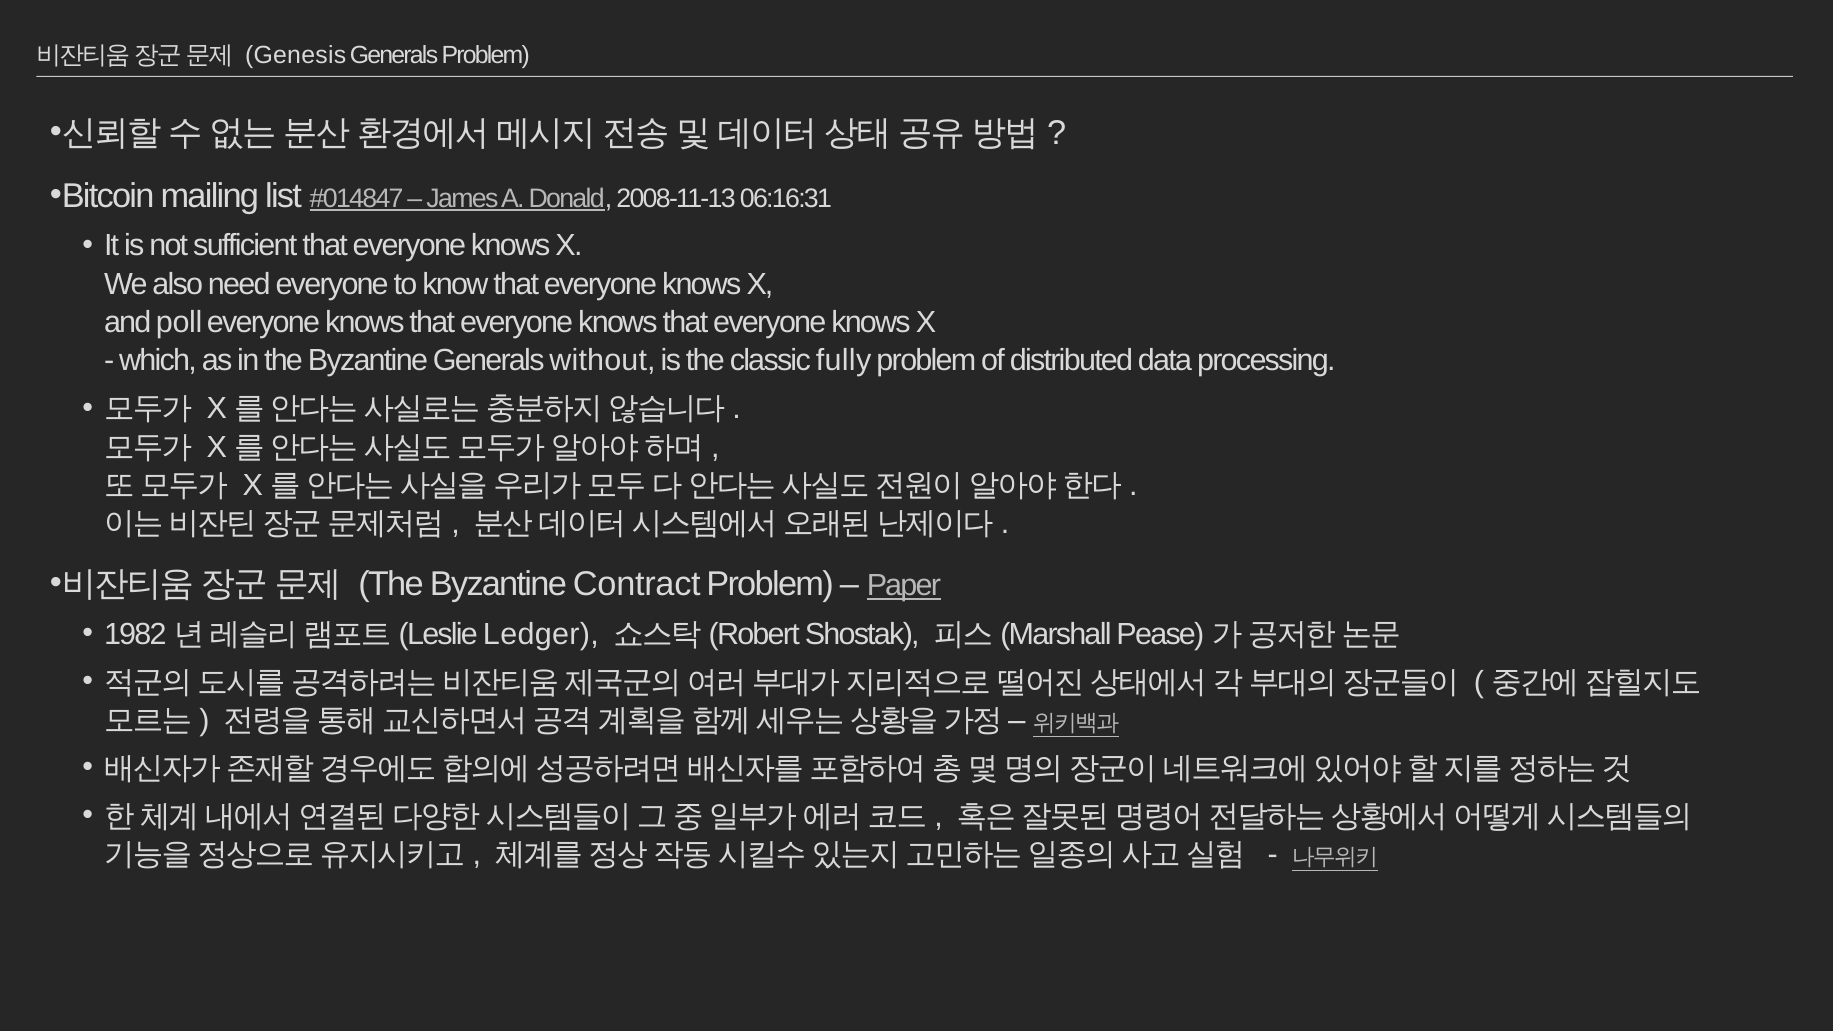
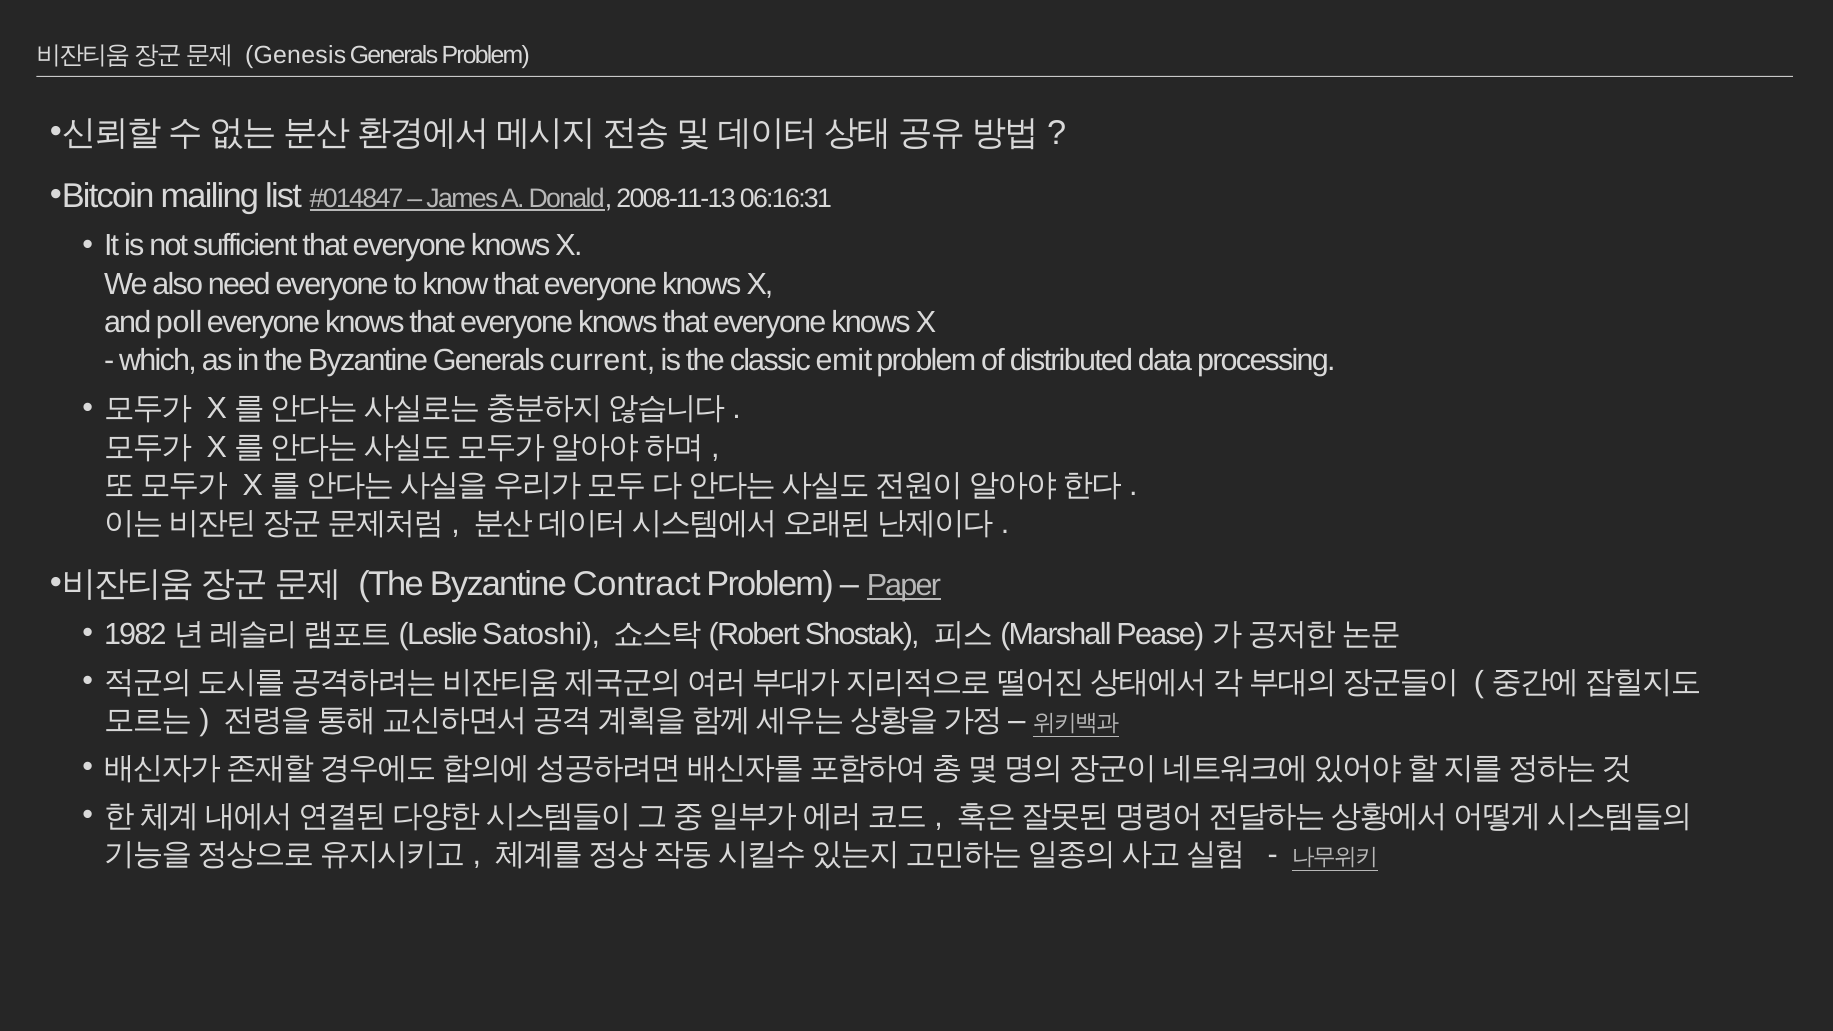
without: without -> current (602, 361)
fully: fully -> emit (844, 361)
Ledger: Ledger -> Satoshi (541, 634)
